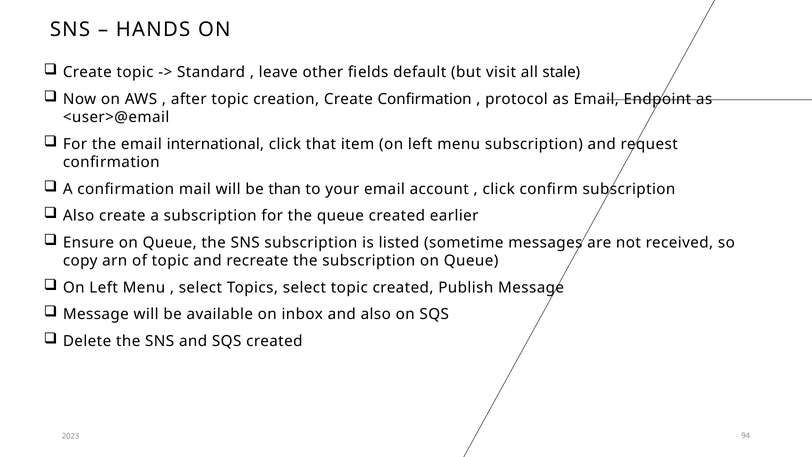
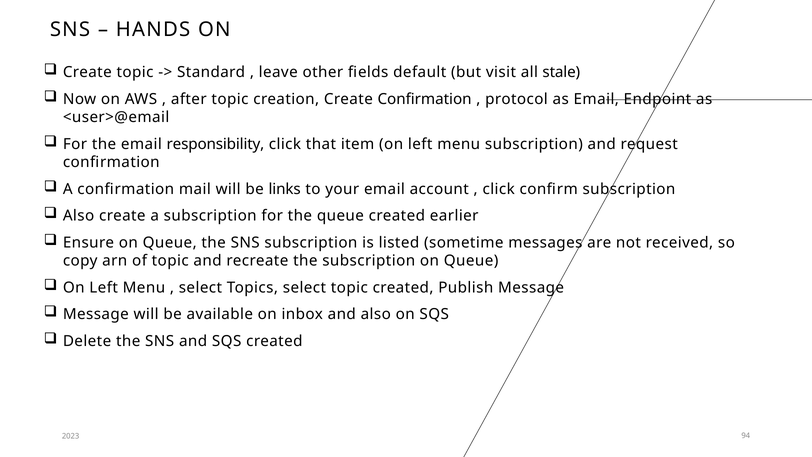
international: international -> responsibility (215, 144)
than: than -> links (285, 189)
